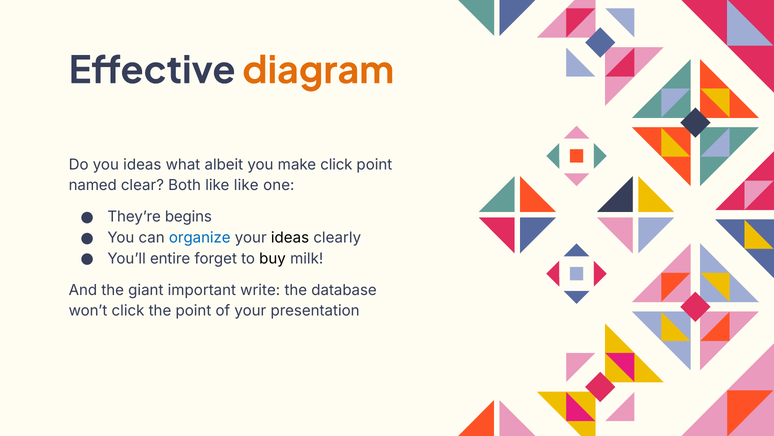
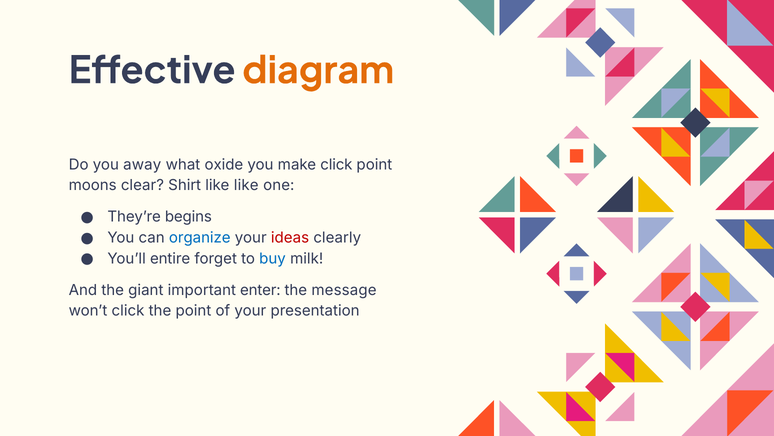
you ideas: ideas -> away (142, 164)
albeit: albeit -> oxide (224, 164)
named: named -> moons (93, 185)
Both: Both -> Shirt (185, 185)
ideas colour: black -> red (290, 237)
buy colour: black -> blue (273, 258)
write: write -> enter (260, 290)
database: database -> message (344, 290)
